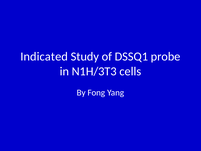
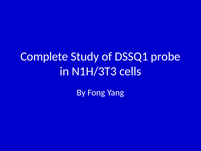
Indicated: Indicated -> Complete (44, 56)
